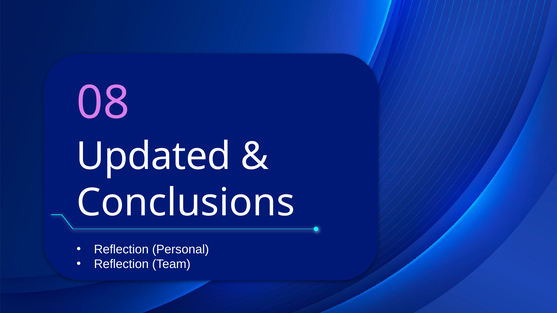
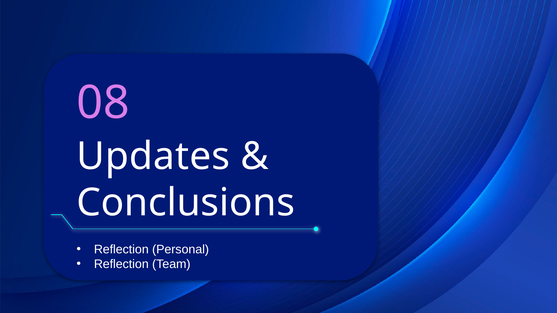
Updated: Updated -> Updates (153, 157)
